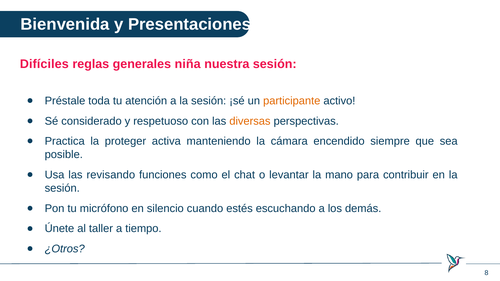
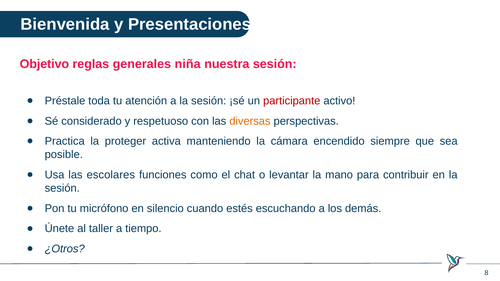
Difíciles: Difíciles -> Objetivo (44, 64)
participante colour: orange -> red (292, 101)
revisando: revisando -> escolares (111, 175)
